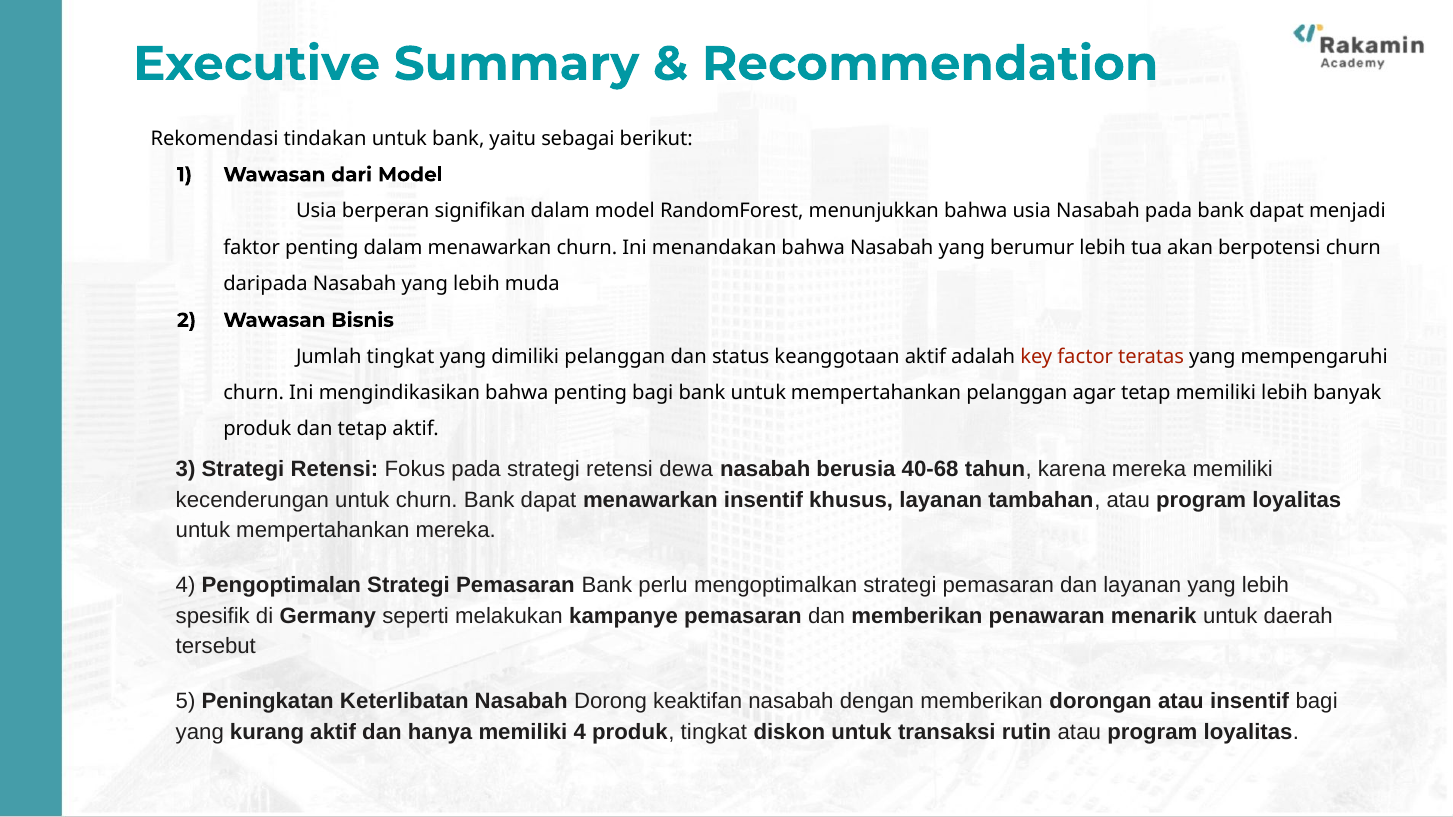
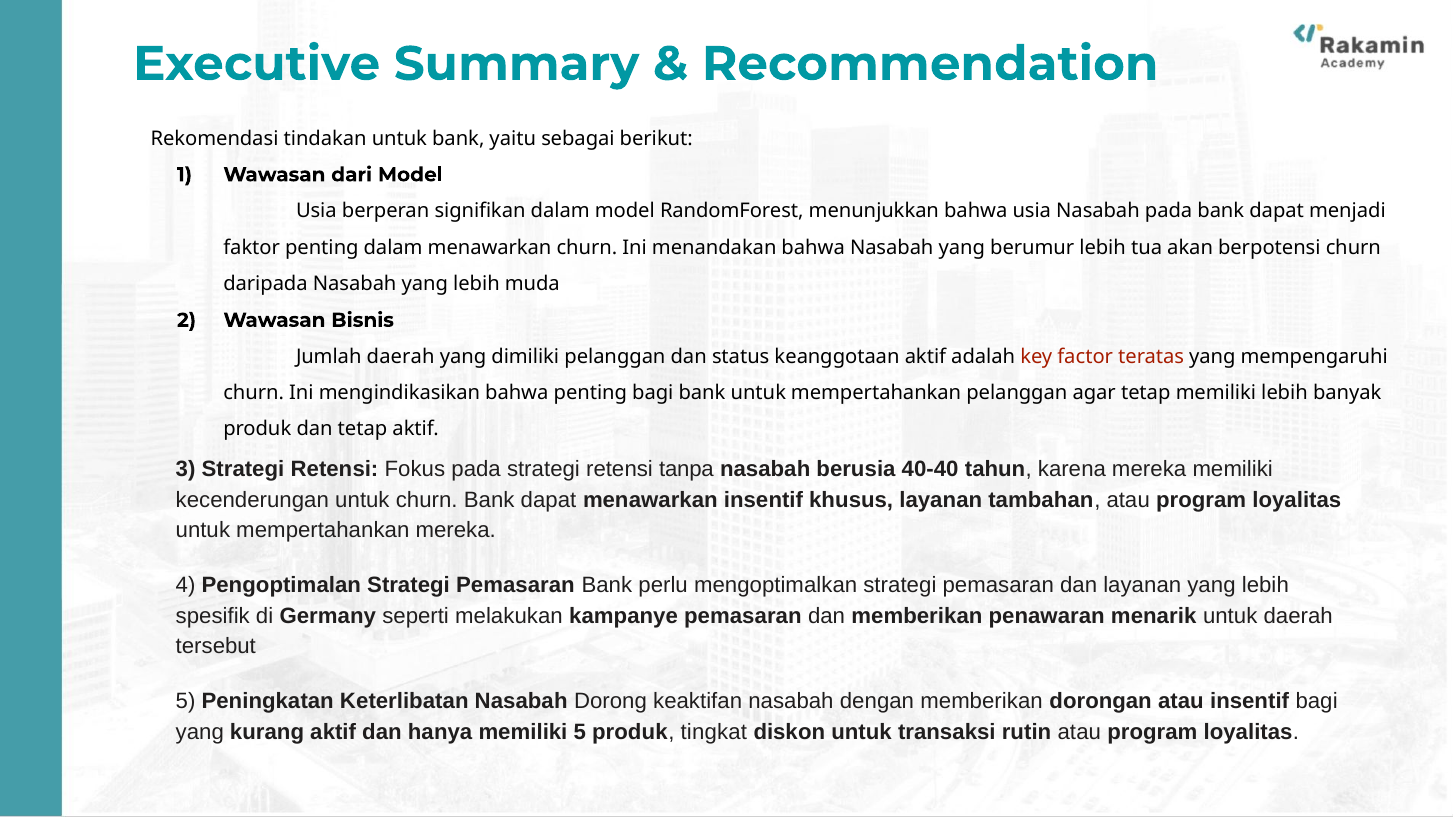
Jumlah tingkat: tingkat -> daerah (401, 357)
dewa: dewa -> tanpa (686, 470)
40-68: 40-68 -> 40-40 (930, 470)
memiliki 4: 4 -> 5 (580, 732)
